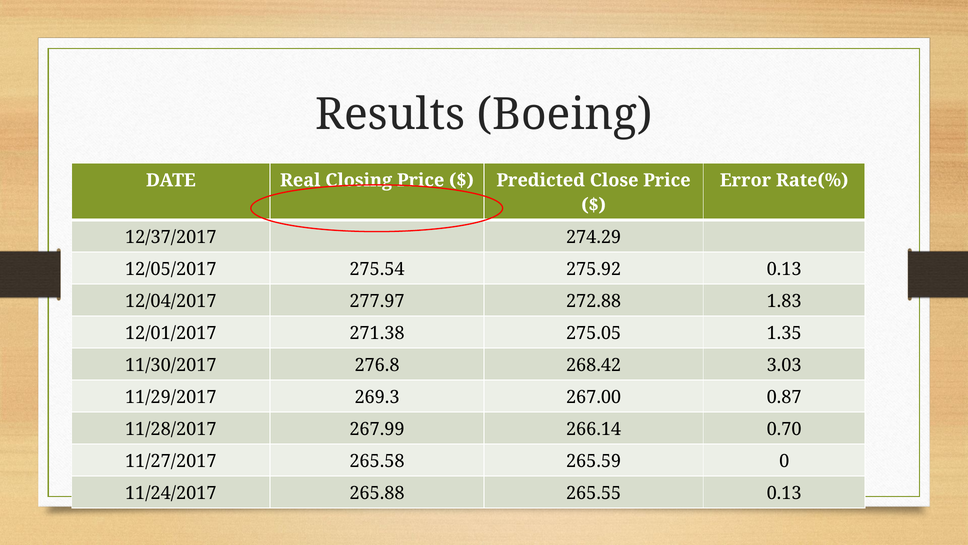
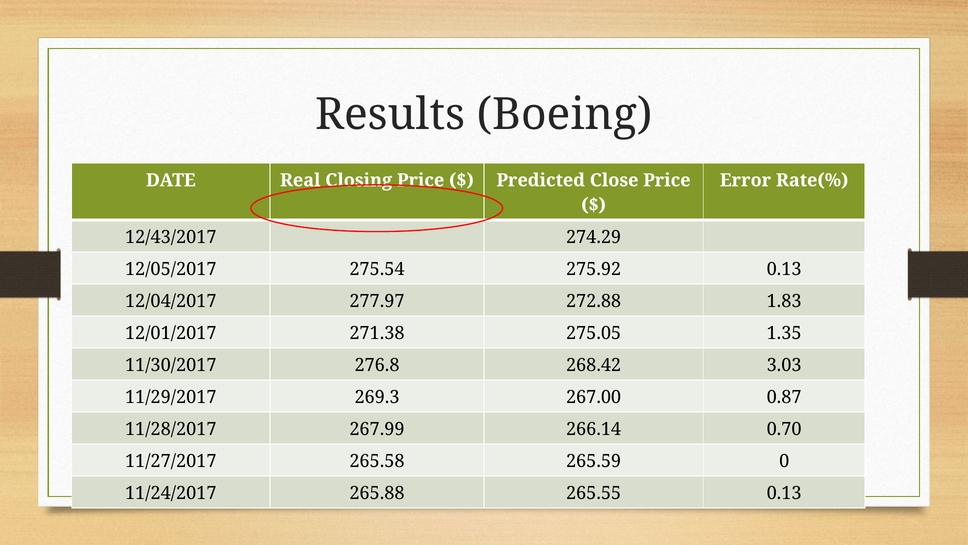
12/37/2017: 12/37/2017 -> 12/43/2017 (171, 237)
